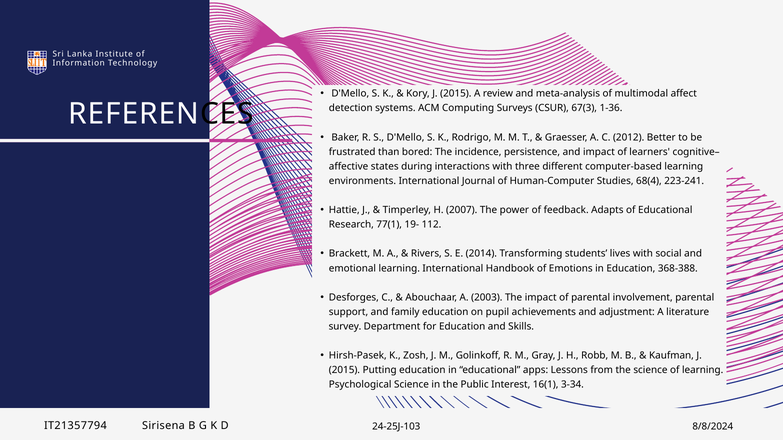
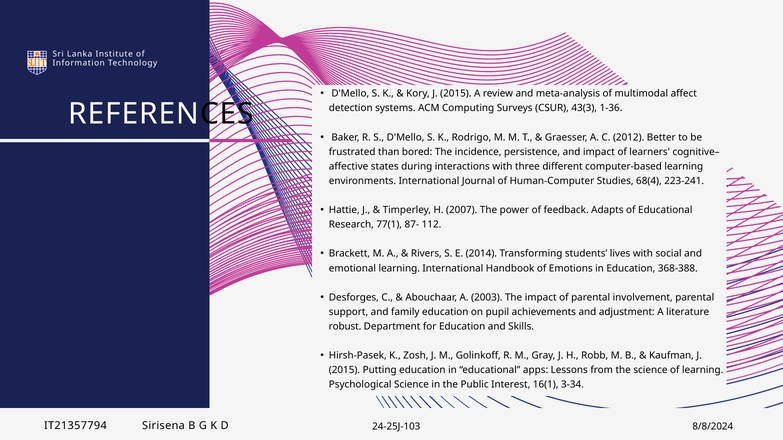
67(3: 67(3 -> 43(3 (584, 108)
19-: 19- -> 87- (412, 225)
survey: survey -> robust (345, 327)
